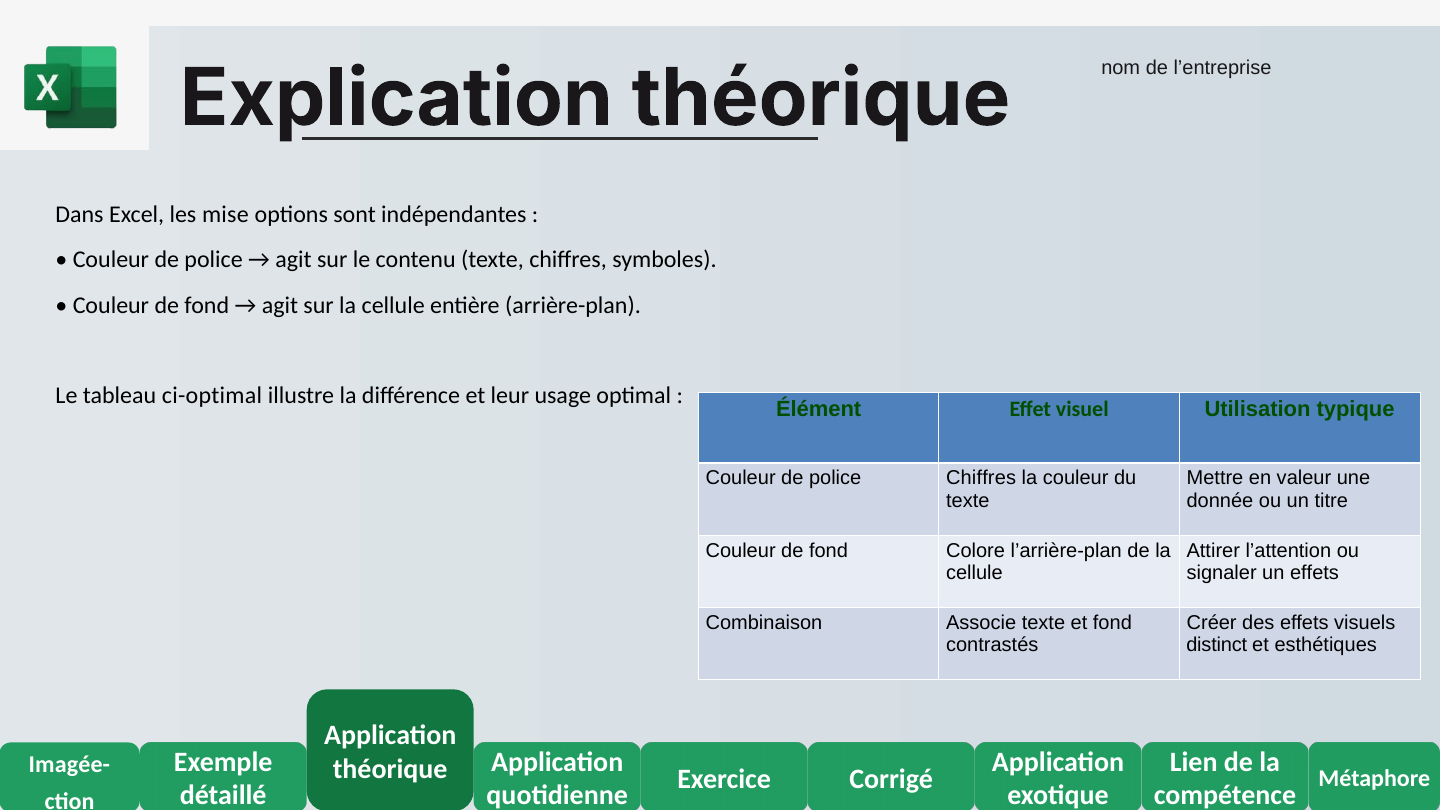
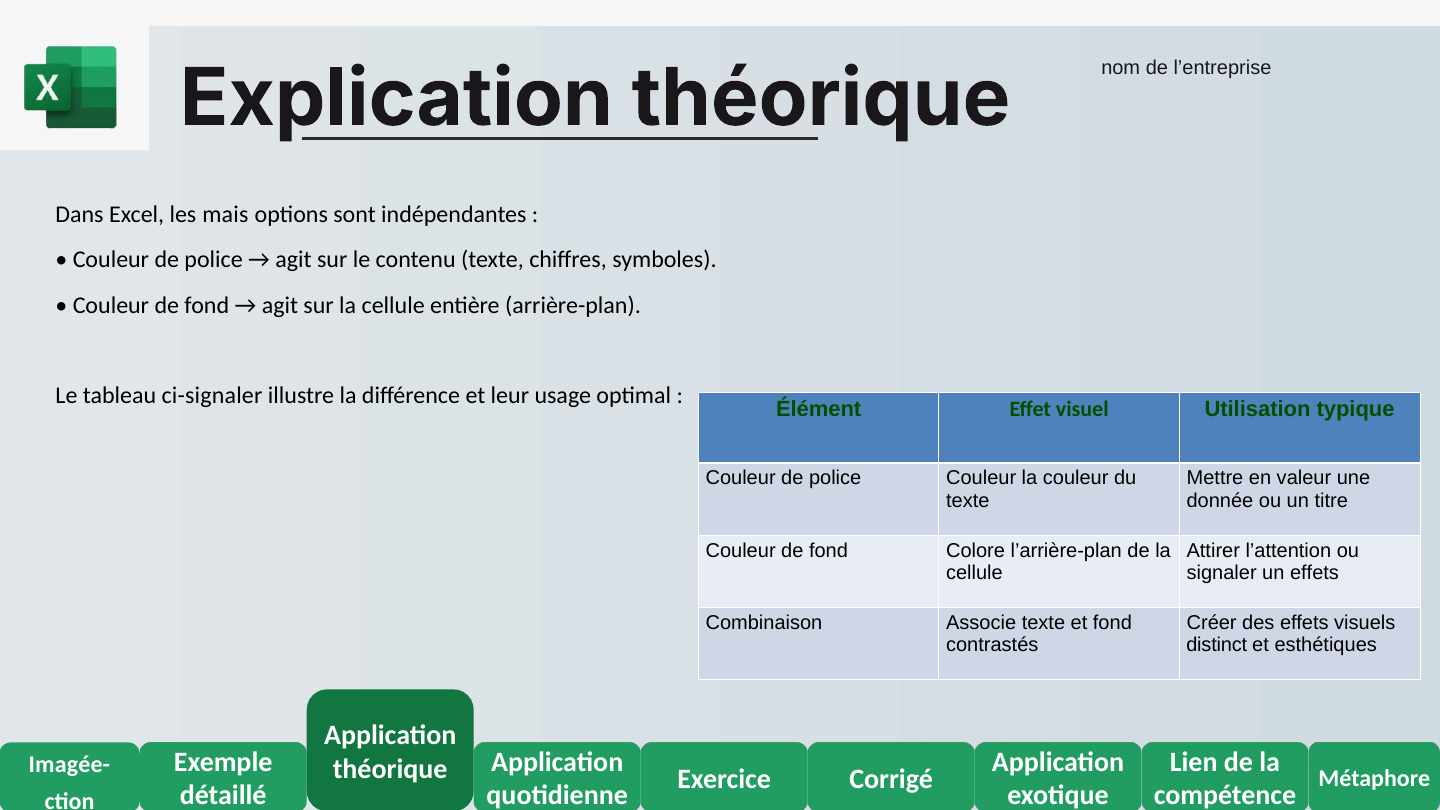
mise: mise -> mais (225, 214)
ci-optimal: ci-optimal -> ci-signaler (212, 396)
police Chiffres: Chiffres -> Couleur (981, 478)
